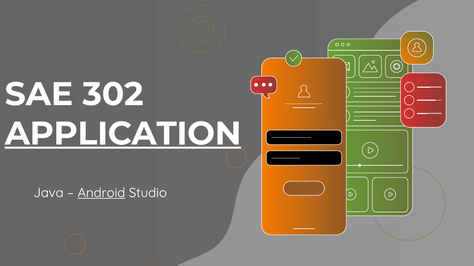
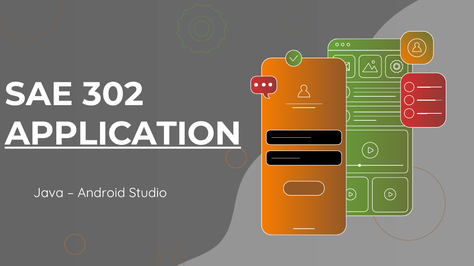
Android underline: present -> none (101, 193)
